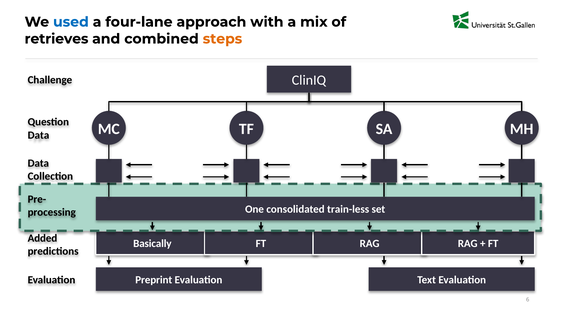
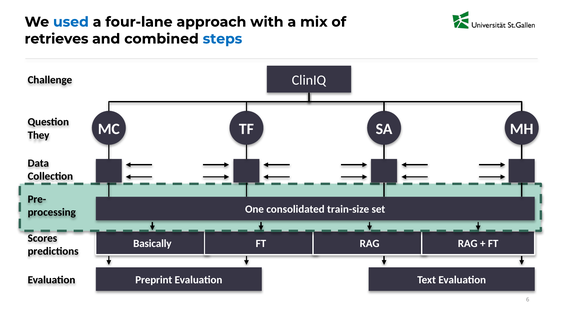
steps colour: orange -> blue (222, 39)
Data: Data -> They (39, 135)
train-less: train-less -> train-size (348, 209)
Added: Added -> Scores (42, 238)
